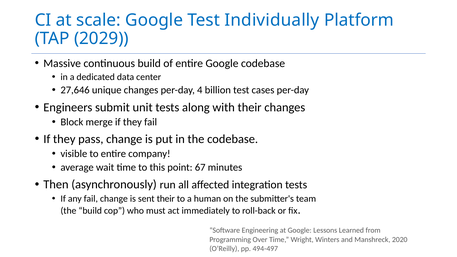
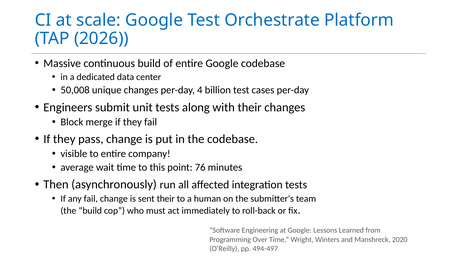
Individually: Individually -> Orchestrate (272, 20)
2029: 2029 -> 2026 (101, 39)
27,646: 27,646 -> 50,008 (75, 90)
67: 67 -> 76 (200, 167)
